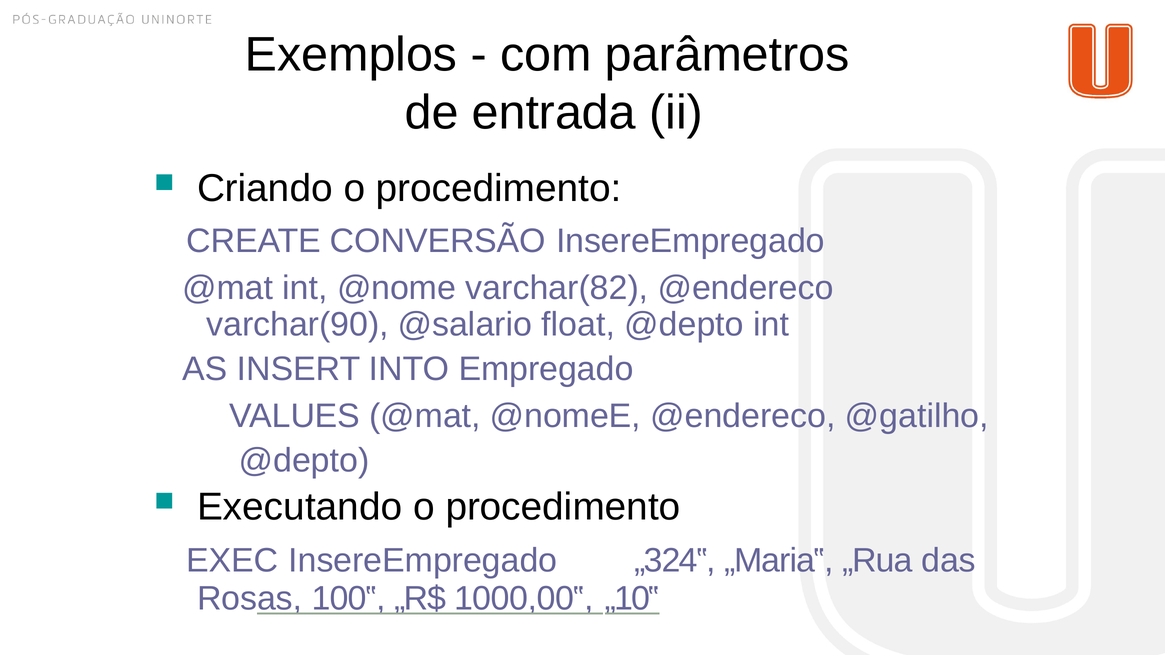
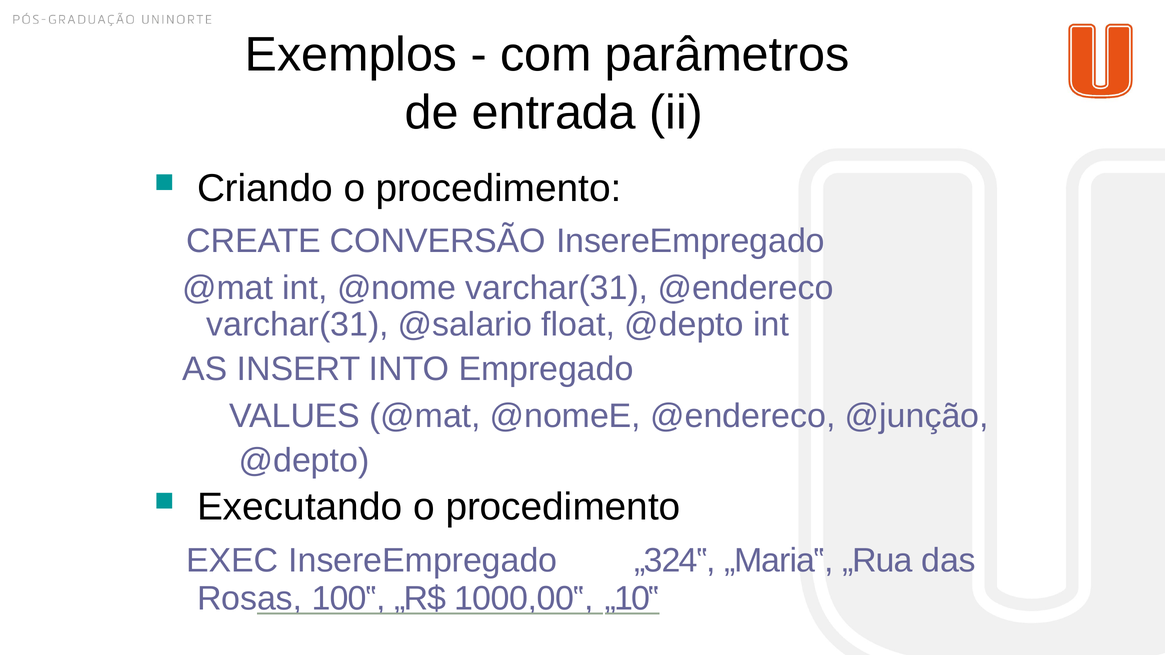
@nome varchar(82: varchar(82 -> varchar(31 (557, 288)
varchar(90: varchar(90 -> varchar(31 (298, 325)
@gatilho: @gatilho -> @junção (917, 416)
